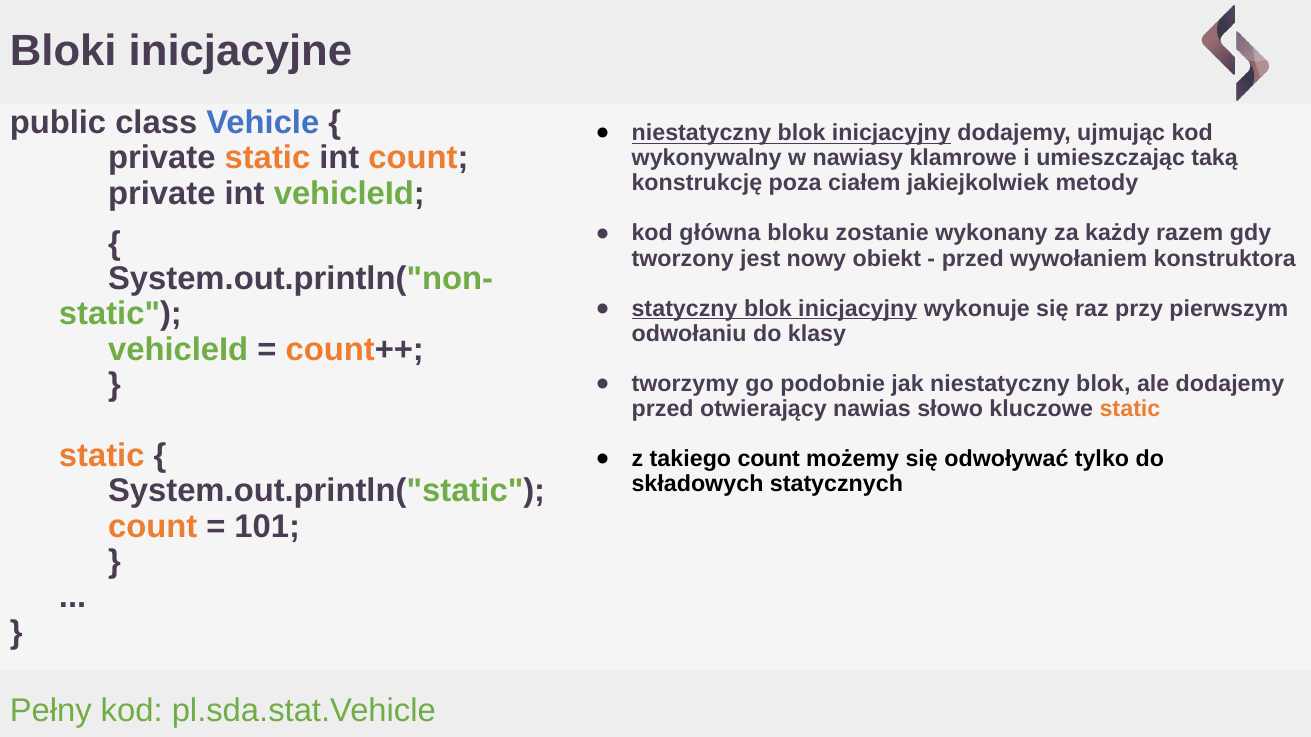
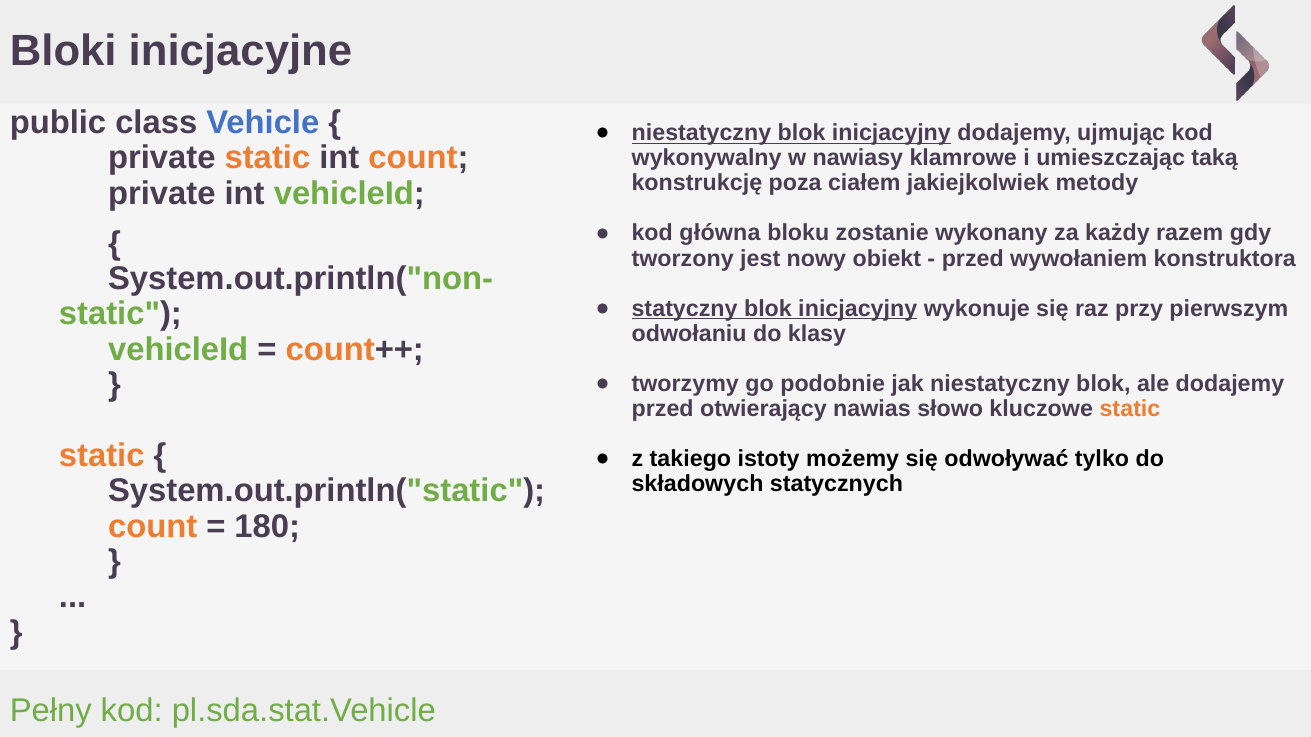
takiego count: count -> istoty (769, 459)
101: 101 -> 180 (267, 527)
